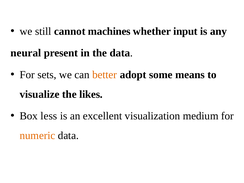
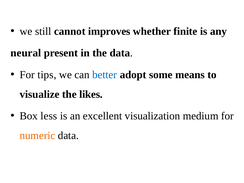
machines: machines -> improves (109, 31)
input: input -> finite (185, 31)
sets: sets -> tips (47, 75)
better colour: orange -> blue (105, 75)
